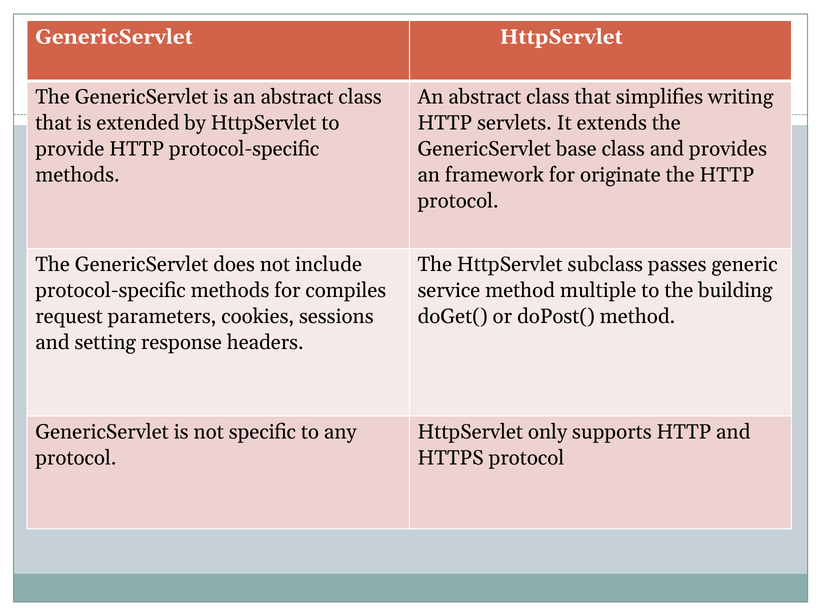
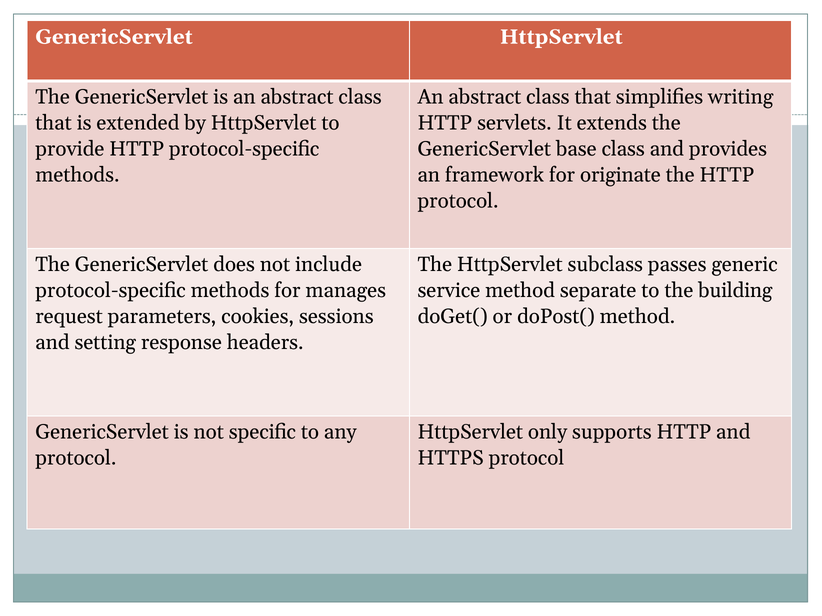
compiles: compiles -> manages (346, 291)
multiple: multiple -> separate (598, 291)
